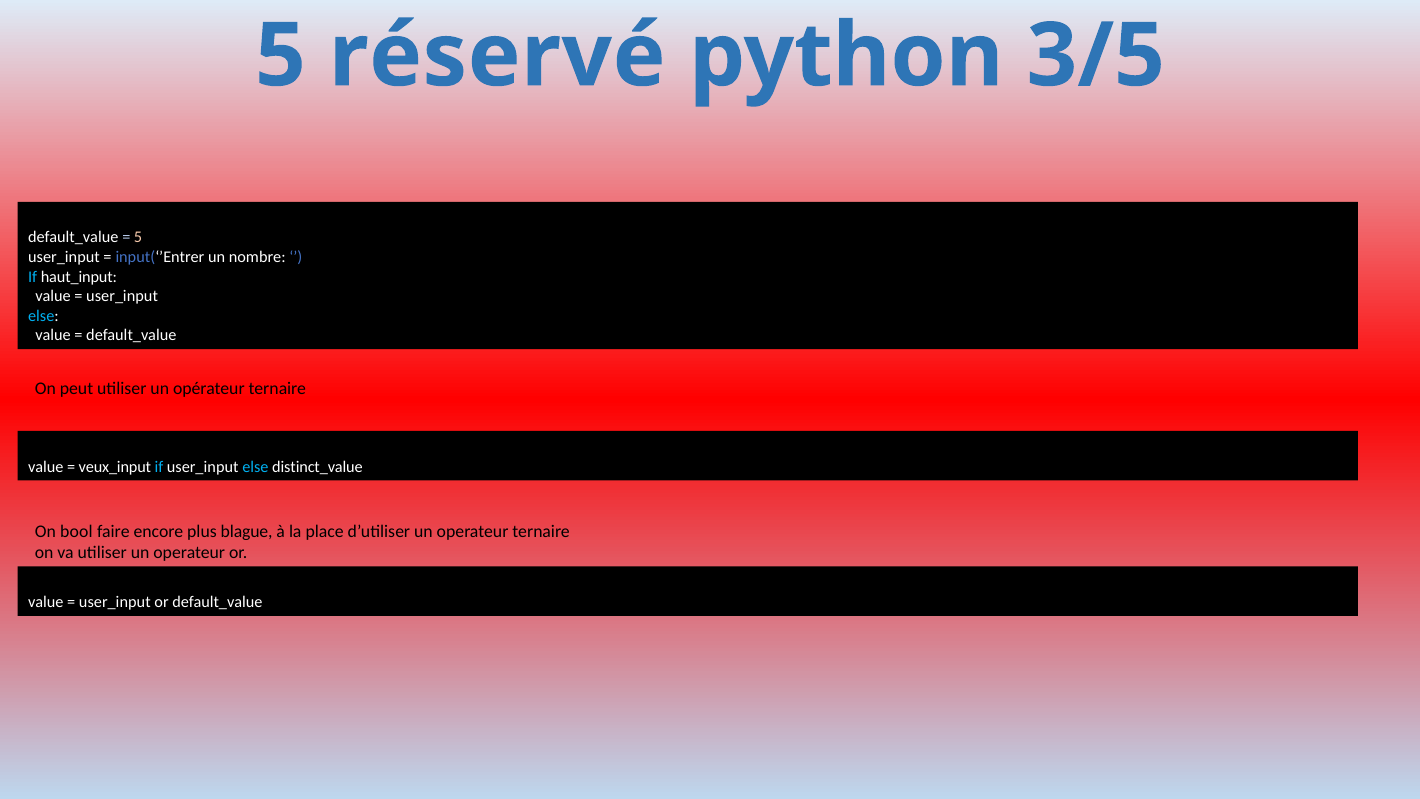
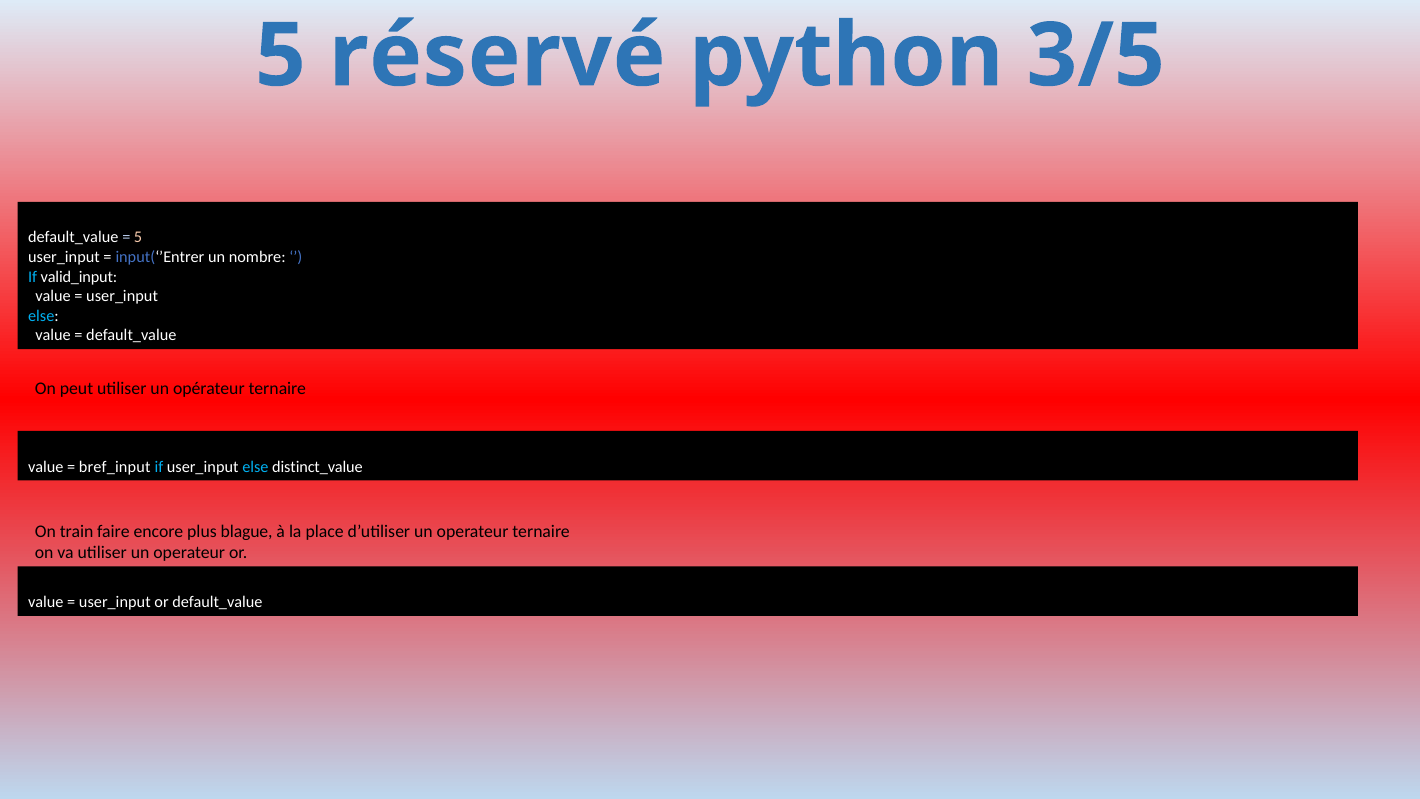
haut_input: haut_input -> valid_input (79, 277)
veux_input: veux_input -> bref_input (115, 466)
bool: bool -> train (77, 531)
